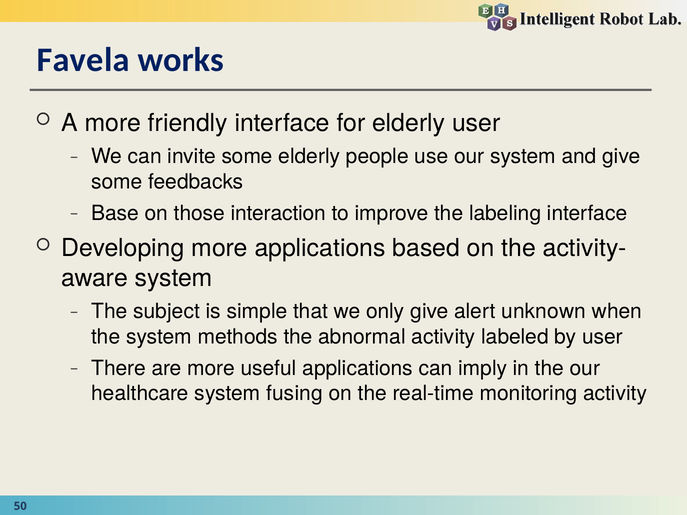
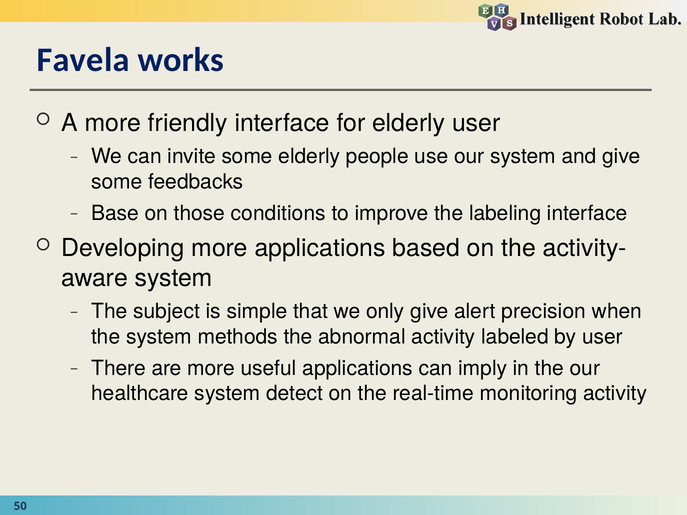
interaction: interaction -> conditions (278, 213)
unknown: unknown -> precision (544, 312)
fusing: fusing -> detect (295, 394)
